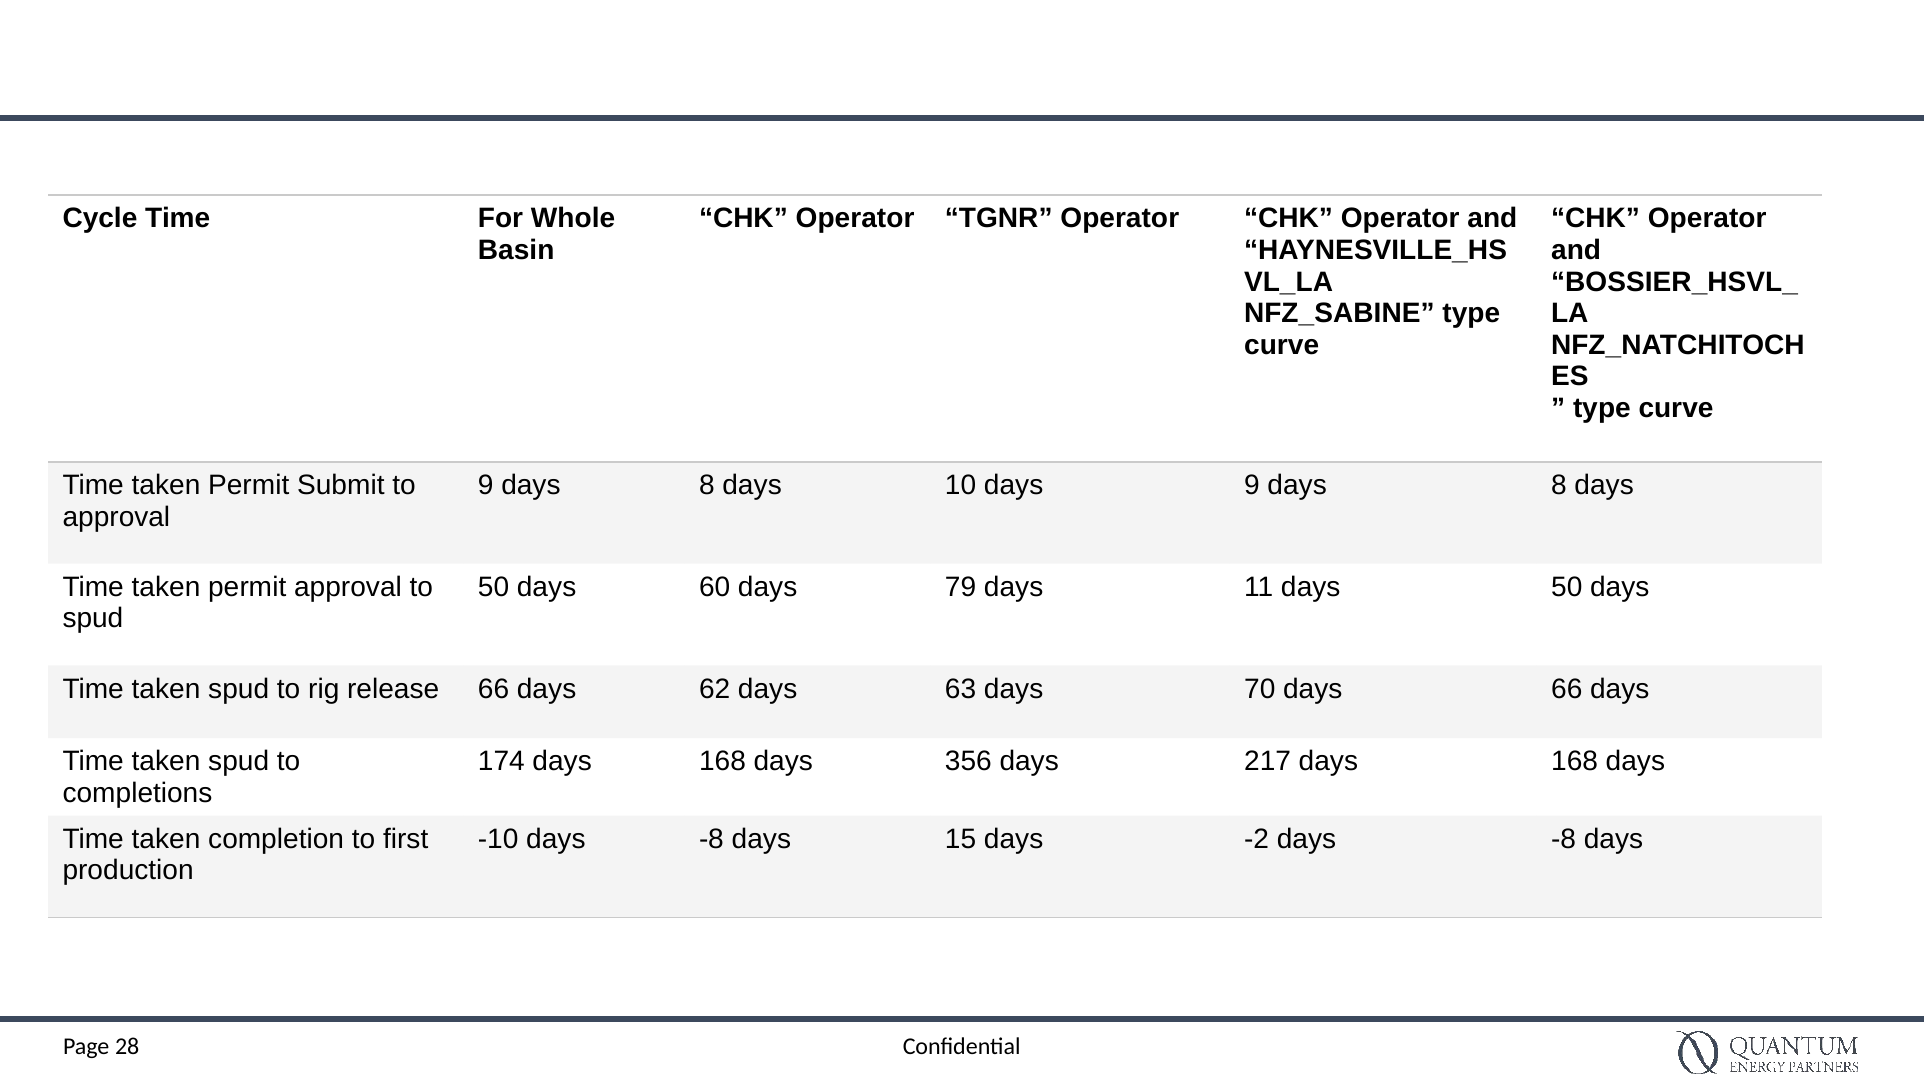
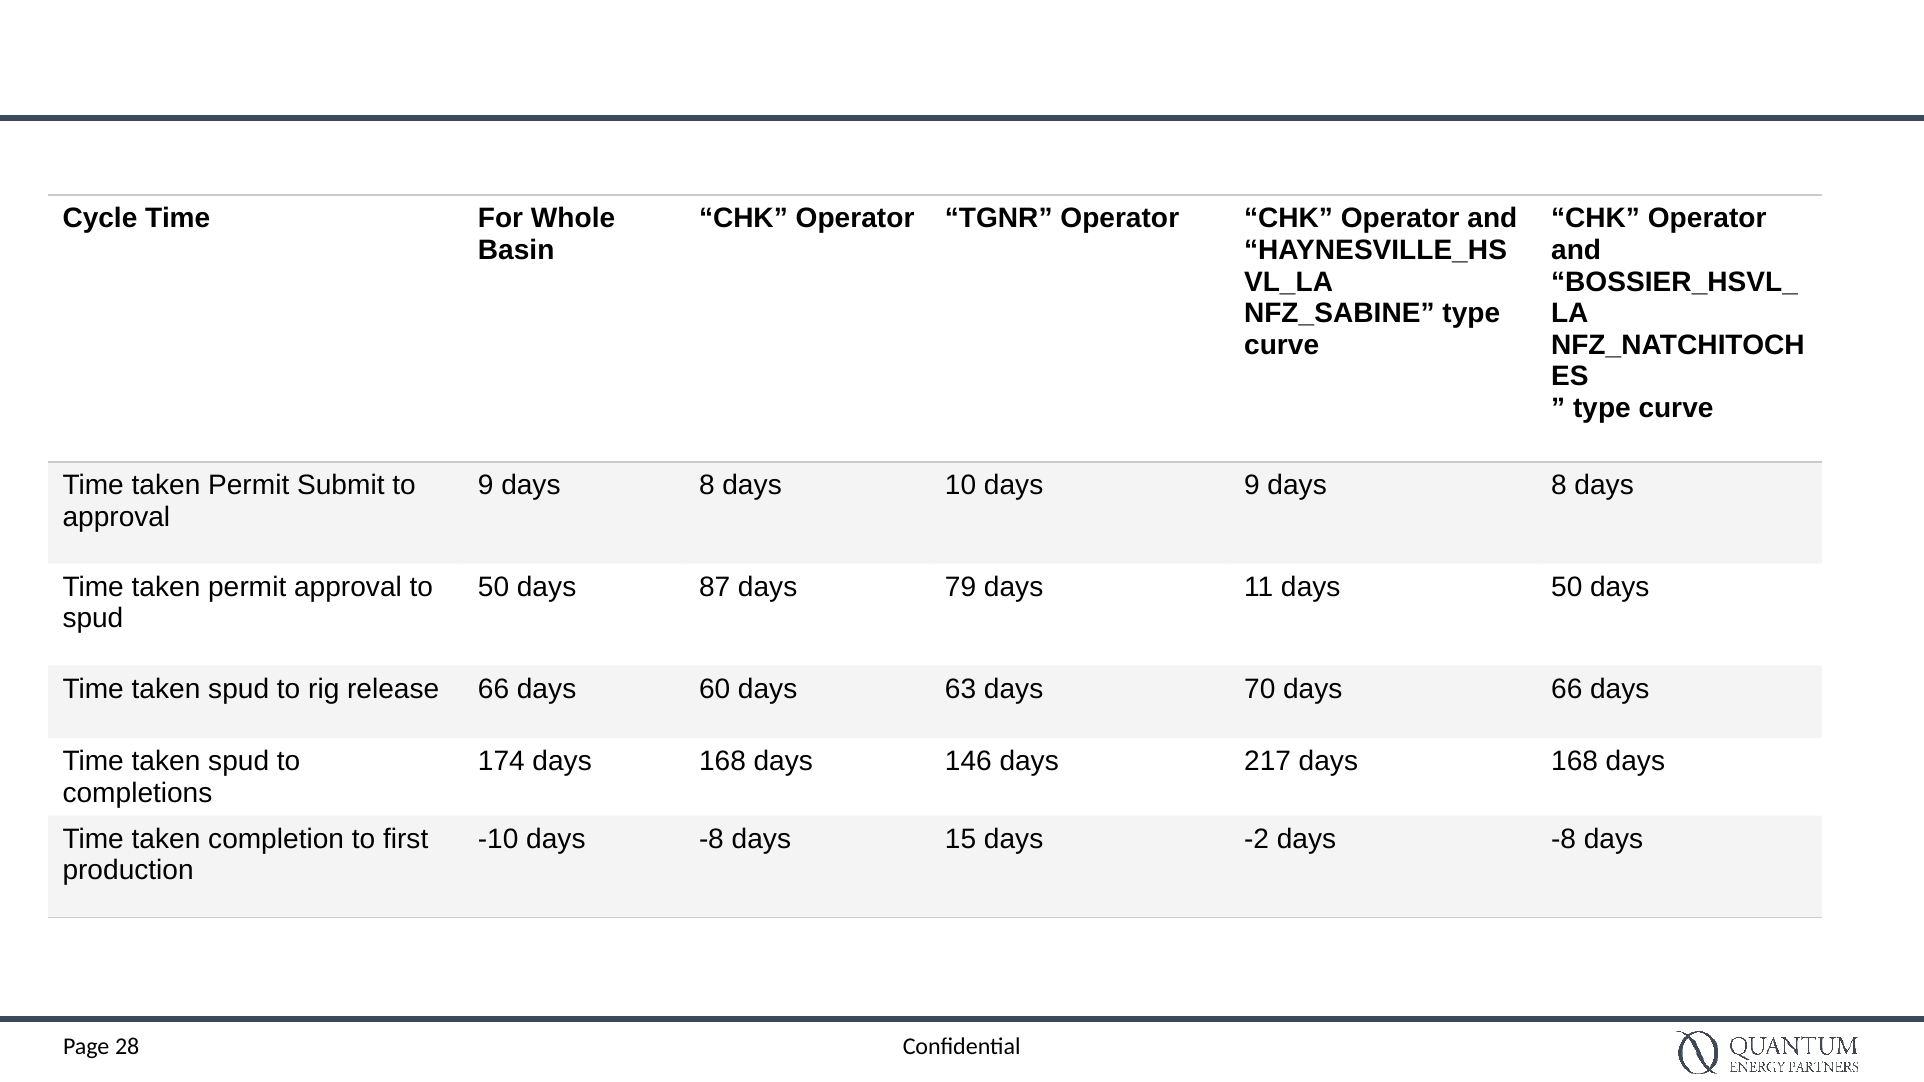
60: 60 -> 87 (715, 587)
62: 62 -> 60 (715, 689)
356: 356 -> 146 (968, 762)
